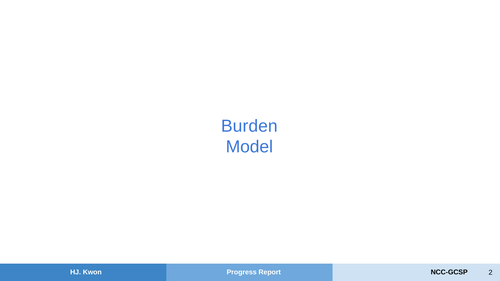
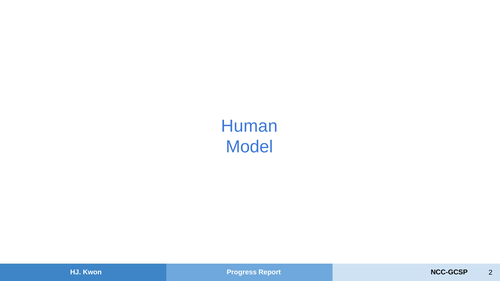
Burden: Burden -> Human (249, 126)
